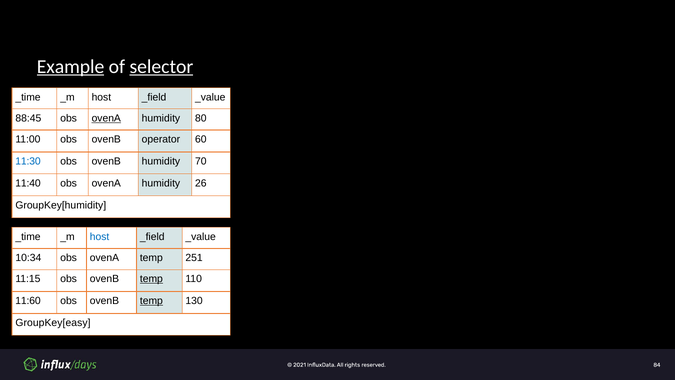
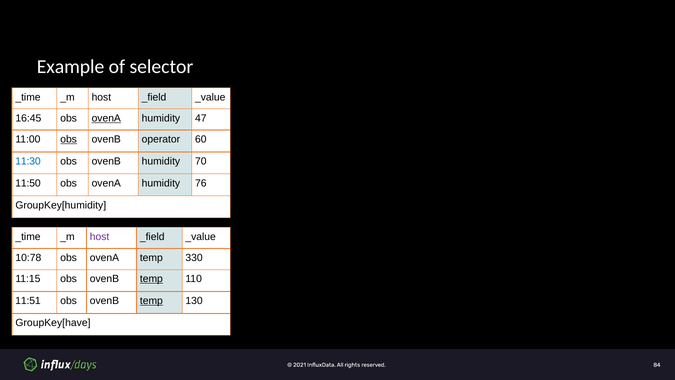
Example underline: present -> none (71, 67)
selector underline: present -> none (161, 67)
88:45: 88:45 -> 16:45 (28, 118)
80: 80 -> 47 (201, 118)
obs underline: none -> present (69, 139)
11:40: 11:40 -> 11:50 (28, 183)
26: 26 -> 76 (201, 183)
host colour: blue -> purple (100, 237)
10:34: 10:34 -> 10:78 (28, 258)
251: 251 -> 330 (194, 258)
11:60: 11:60 -> 11:51 (28, 301)
GroupKey[easy: GroupKey[easy -> GroupKey[have (53, 323)
